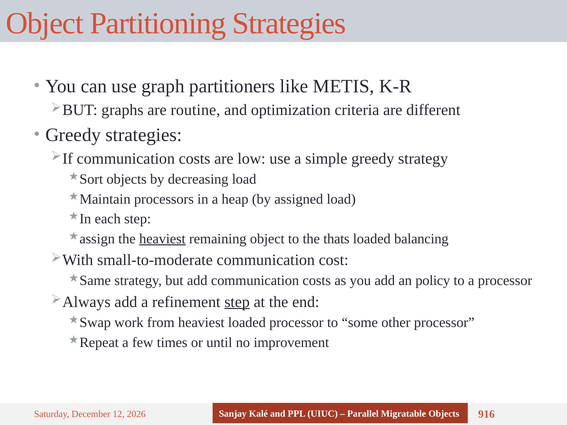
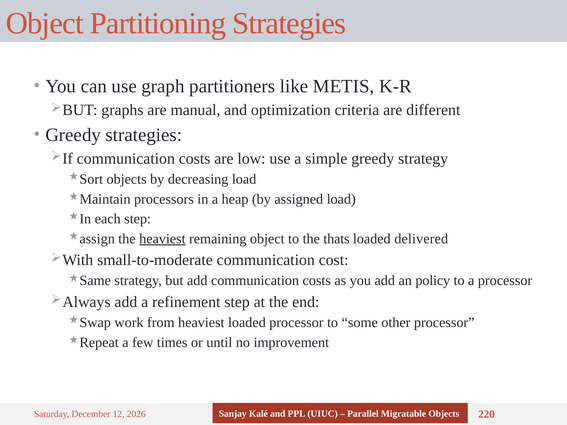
routine: routine -> manual (196, 110)
balancing: balancing -> delivered (421, 239)
step underline: present -> none (237, 302)
916: 916 -> 220 (486, 414)
